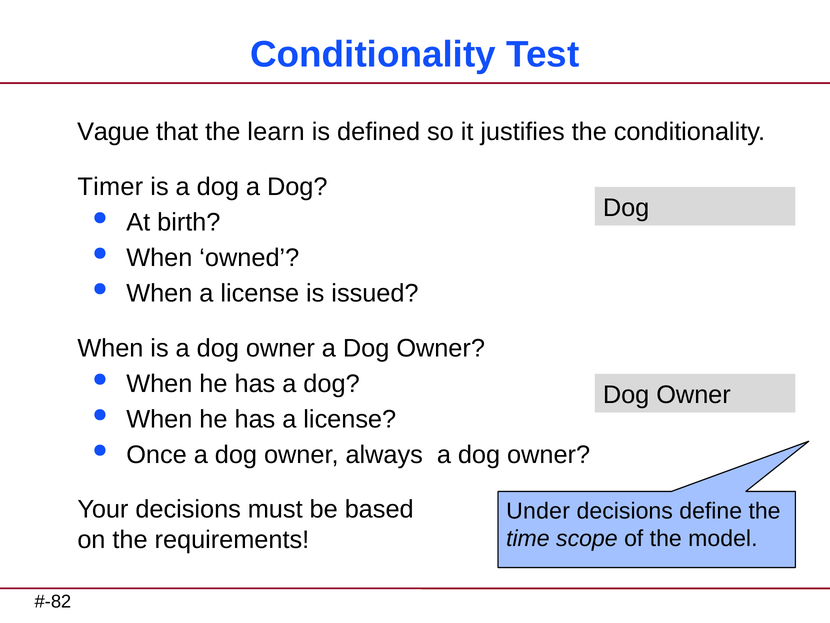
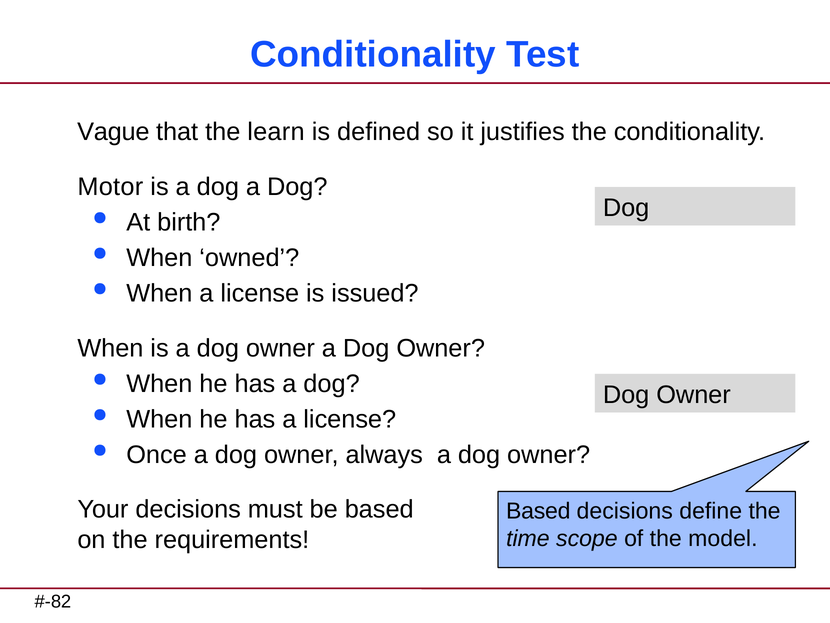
Timer: Timer -> Motor (110, 187)
Under: Under -> Based (538, 511)
